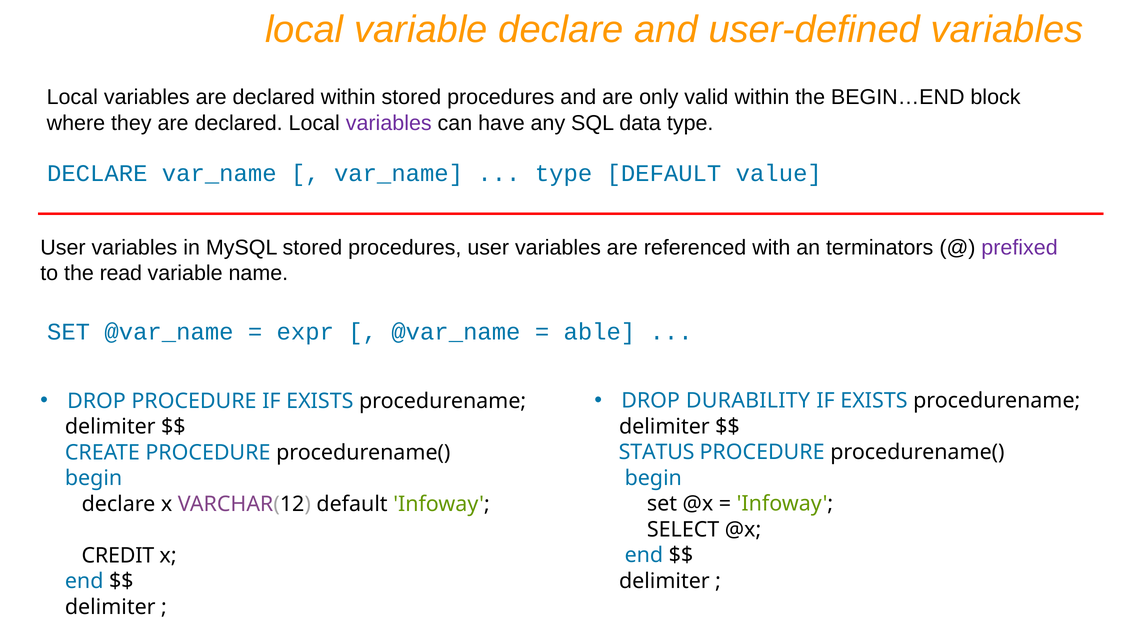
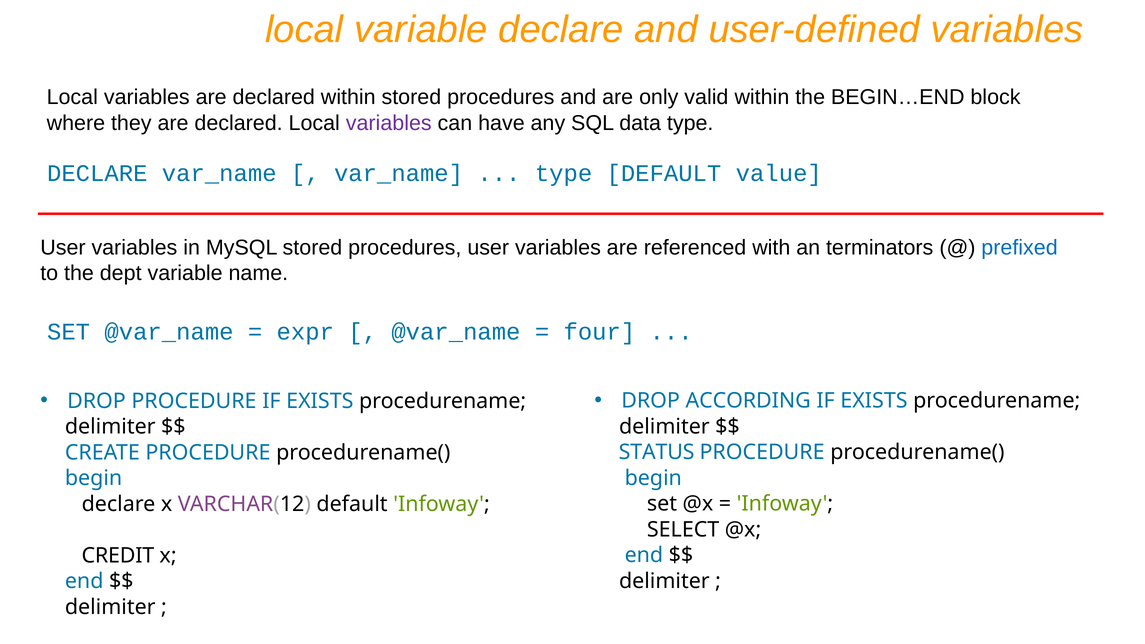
prefixed colour: purple -> blue (1020, 248)
read: read -> dept (121, 273)
able: able -> four (599, 332)
DURABILITY: DURABILITY -> ACCORDING (748, 401)
